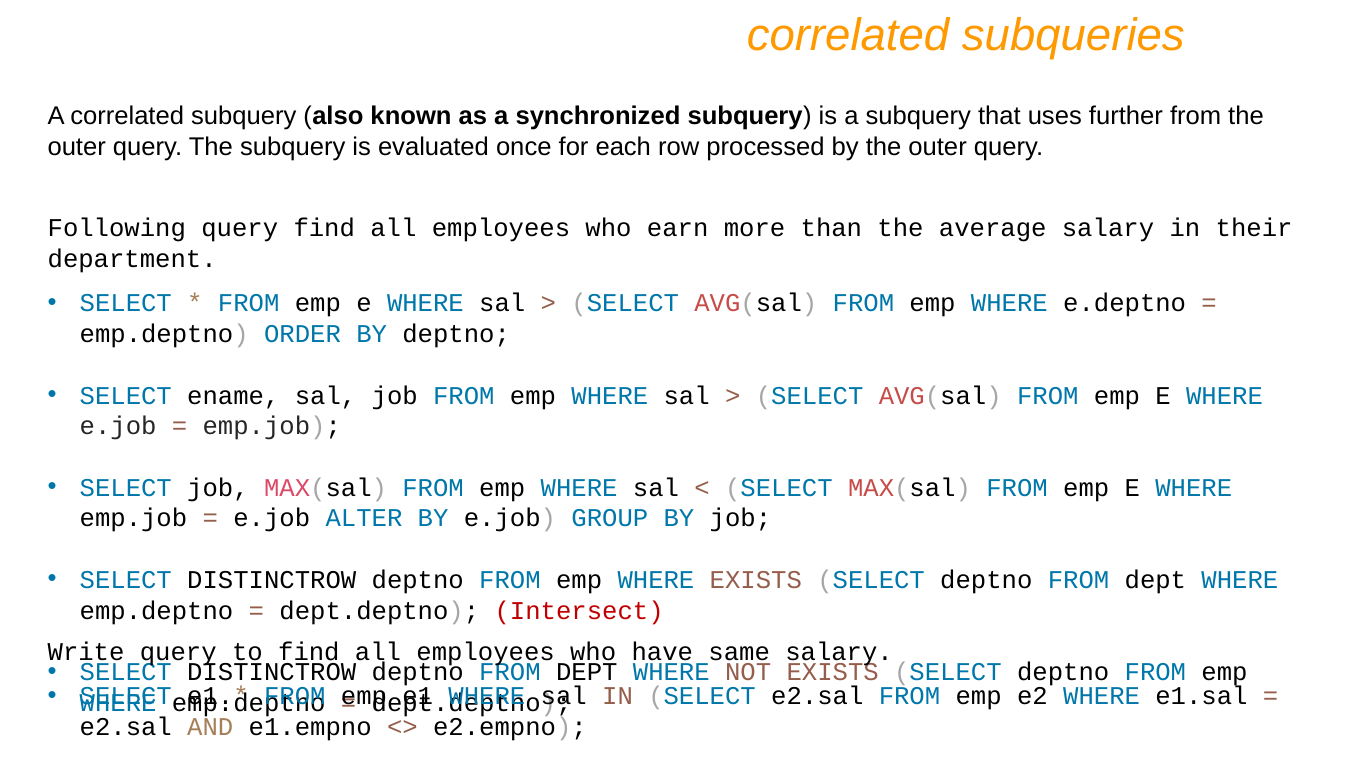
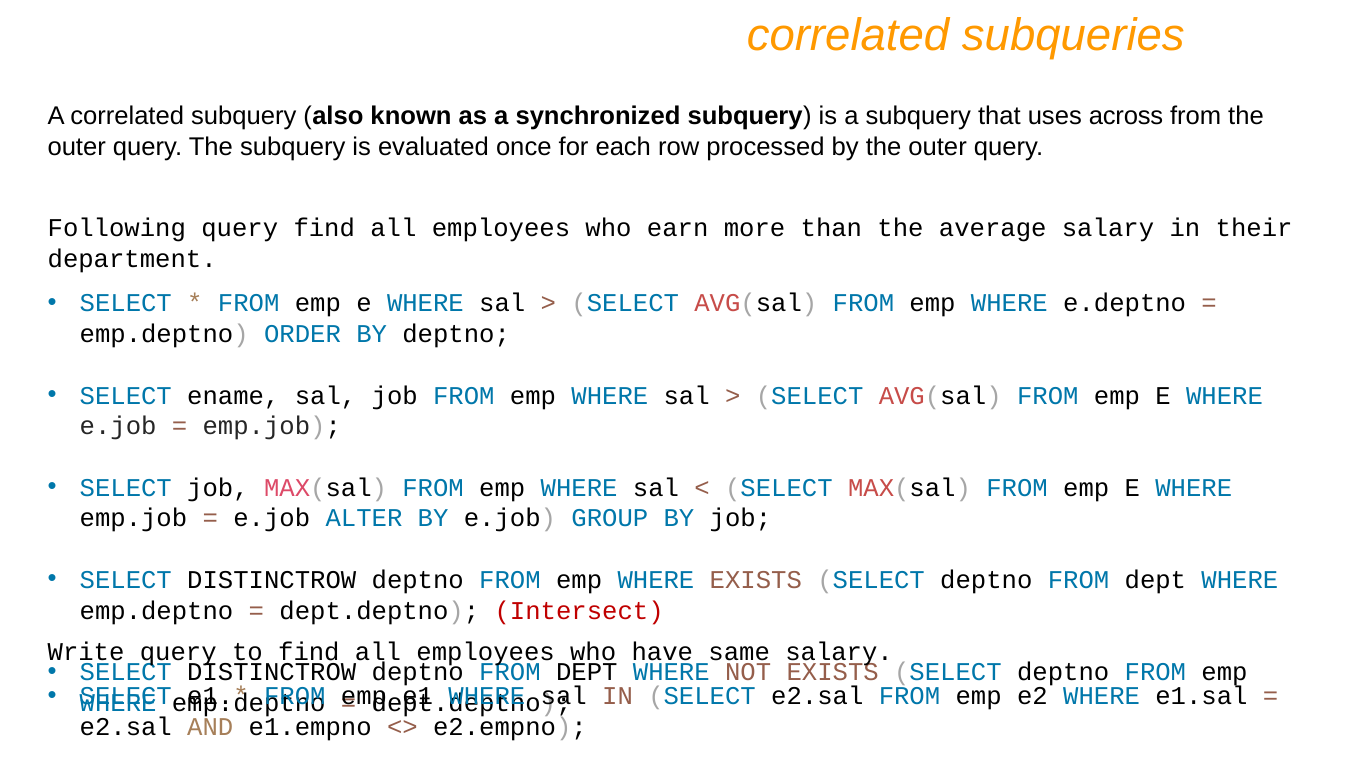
further: further -> across (1126, 116)
